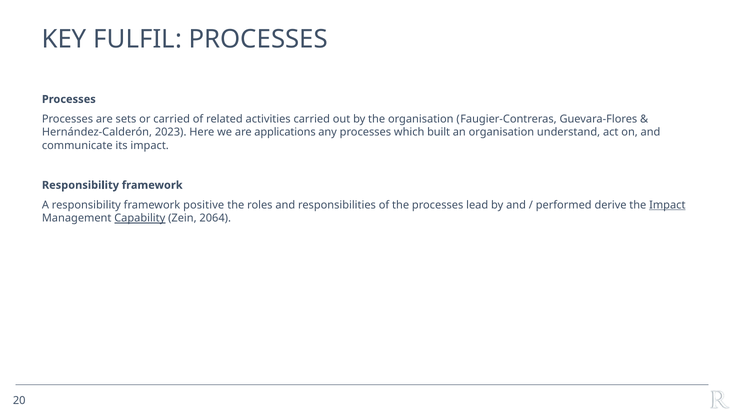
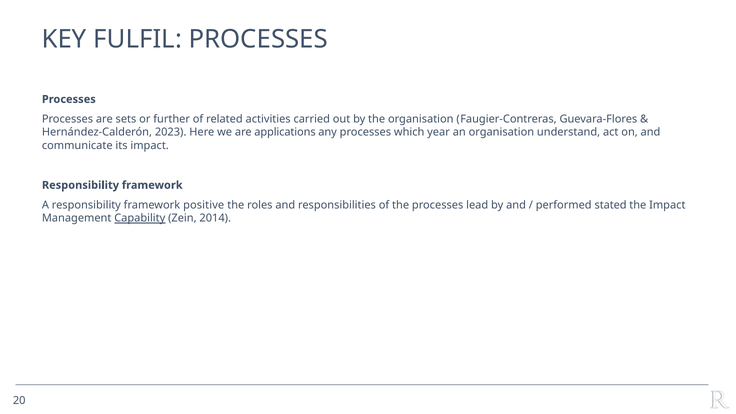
or carried: carried -> further (172, 119)
built: built -> year (439, 132)
derive: derive -> stated (611, 205)
Impact underline: present -> none (667, 205)
2064: 2064 -> 2014 (215, 218)
